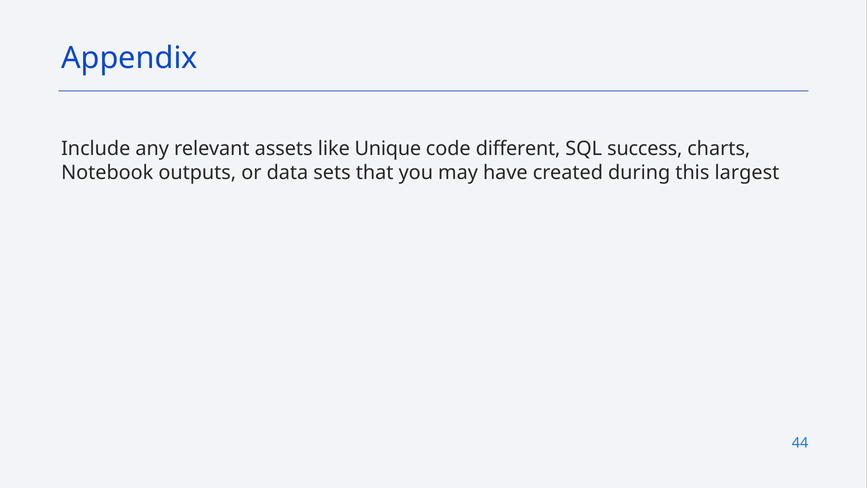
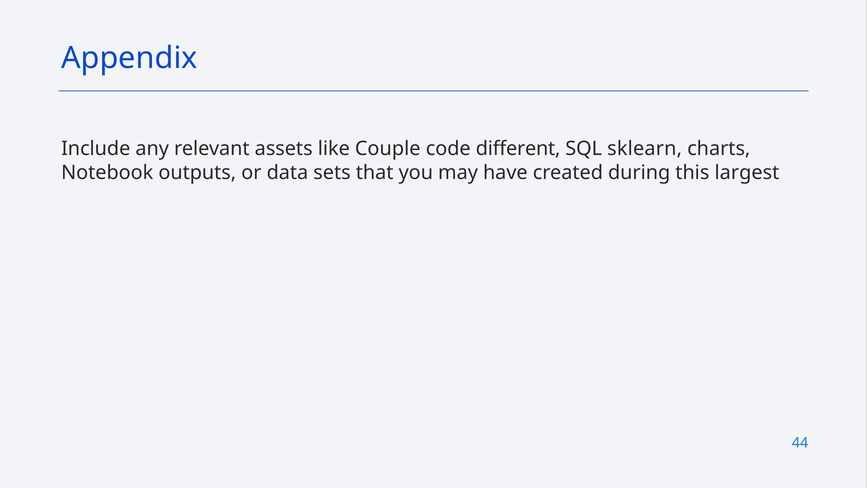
Unique: Unique -> Couple (388, 149)
success: success -> sklearn (645, 149)
